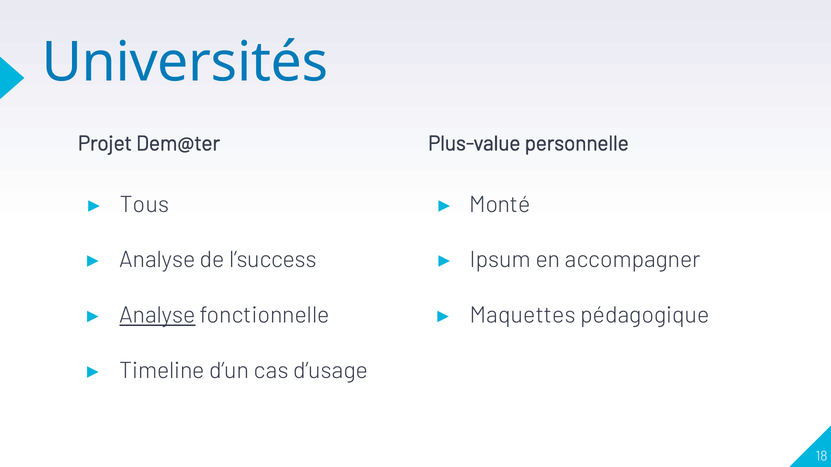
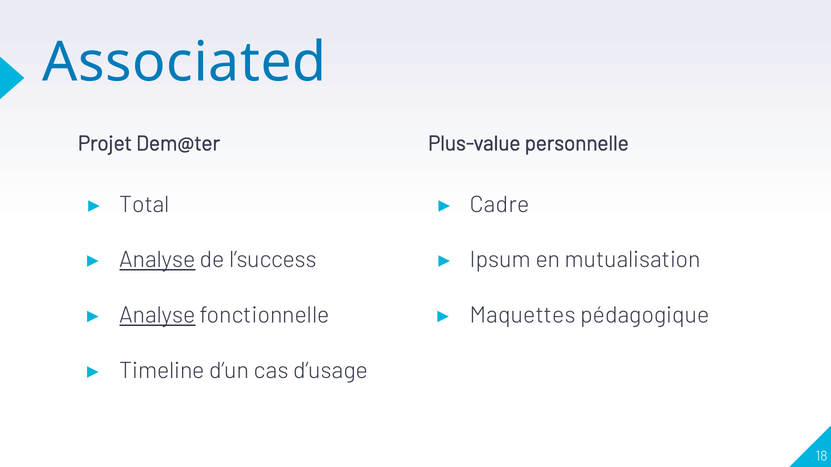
Universités: Universités -> Associated (184, 63)
Tous: Tous -> Total (145, 205)
Monté: Monté -> Cadre (500, 205)
Analyse underline: none -> present (157, 260)
accompagner: accompagner -> mutualisation (633, 260)
